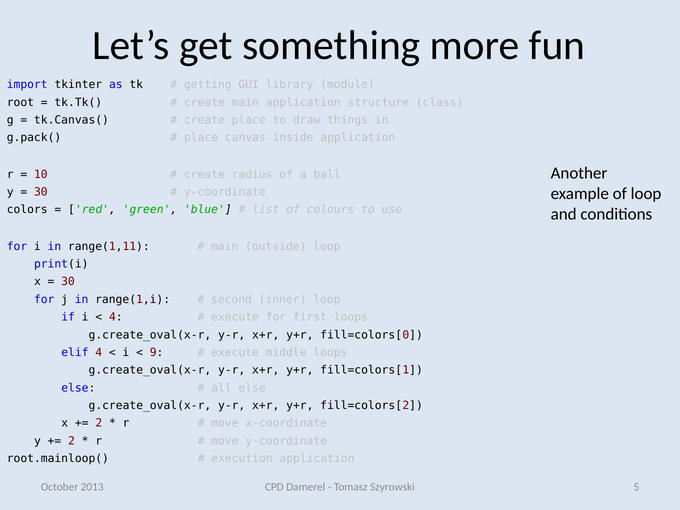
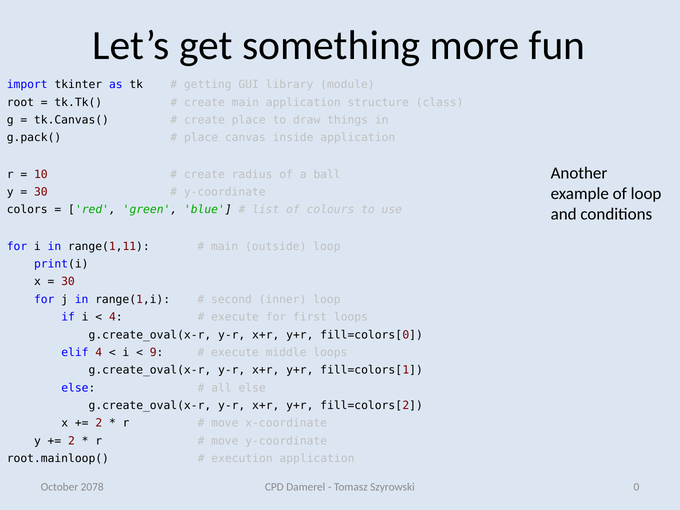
2013: 2013 -> 2078 (92, 487)
5: 5 -> 0 (636, 487)
